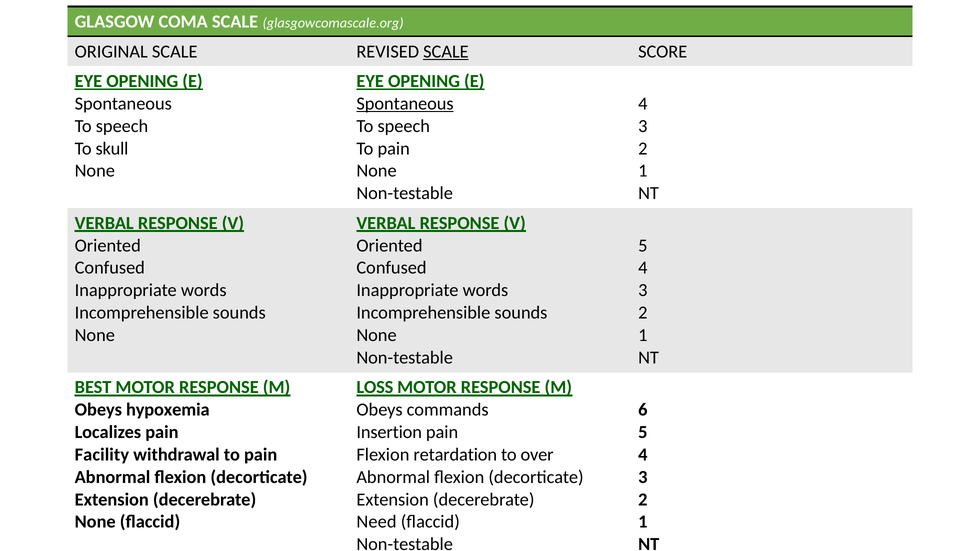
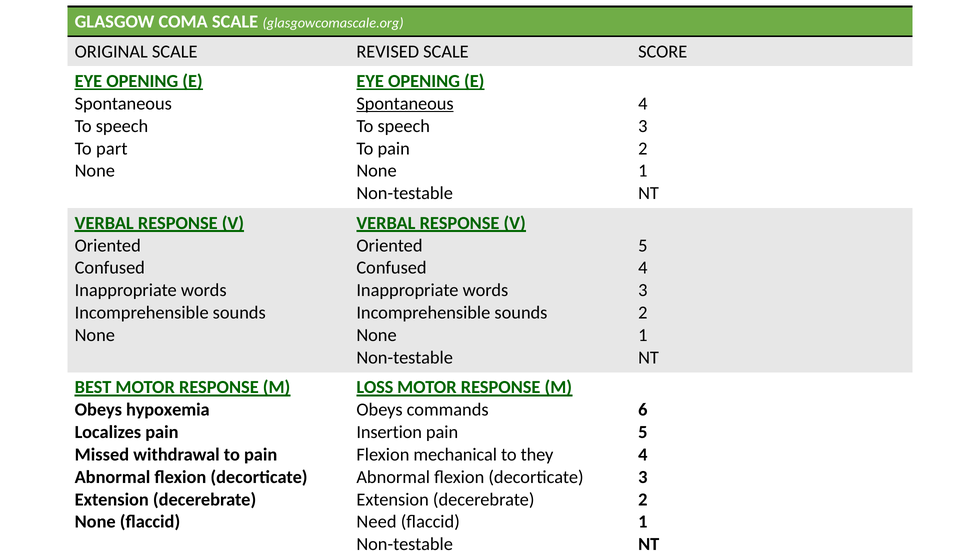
SCALE underline: present -> none (446, 51)
skull: skull -> part (112, 149)
Facility: Facility -> Missed (102, 455)
retardation: retardation -> mechanical (455, 455)
over: over -> they (537, 455)
